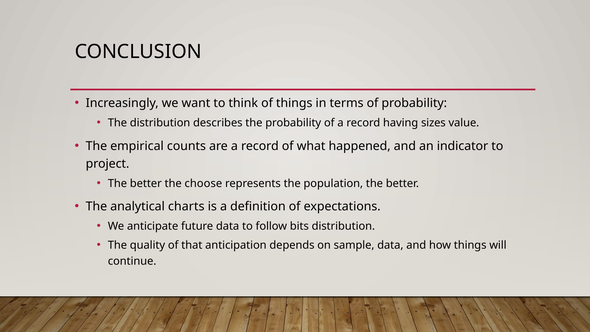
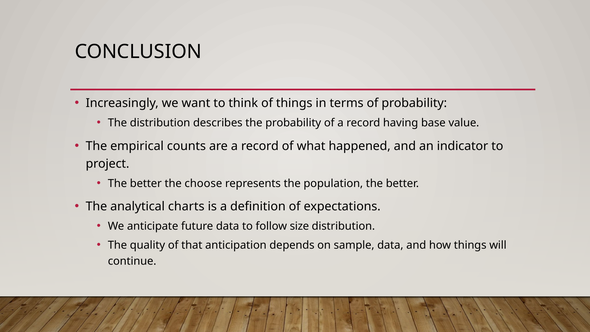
sizes: sizes -> base (433, 123)
bits: bits -> size (299, 226)
